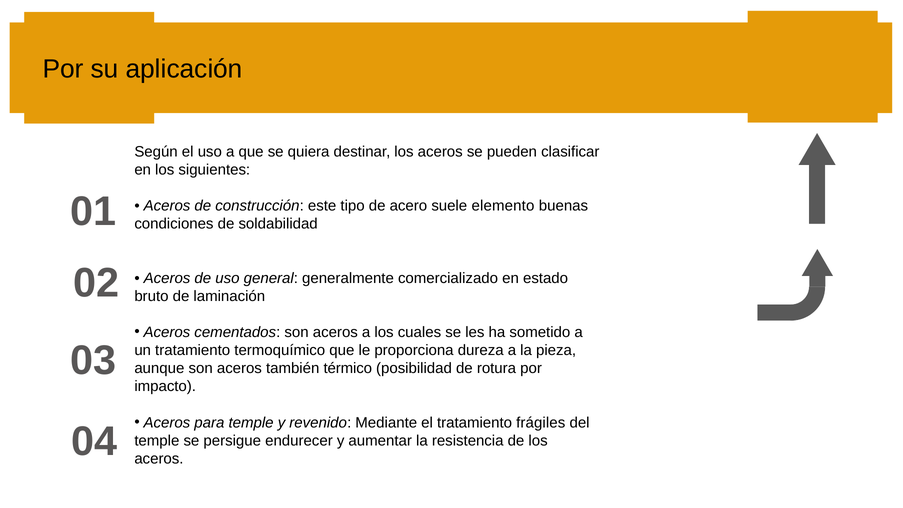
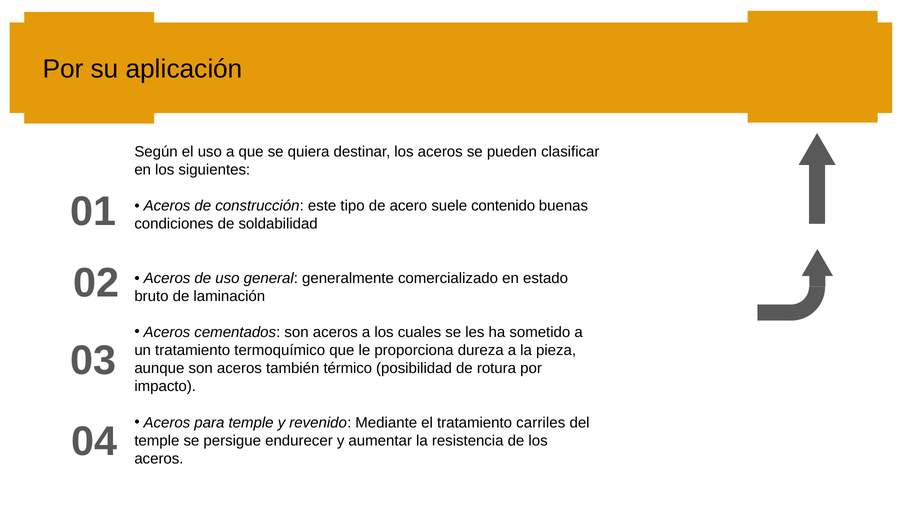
elemento: elemento -> contenido (503, 206)
frágiles: frágiles -> carriles (541, 423)
